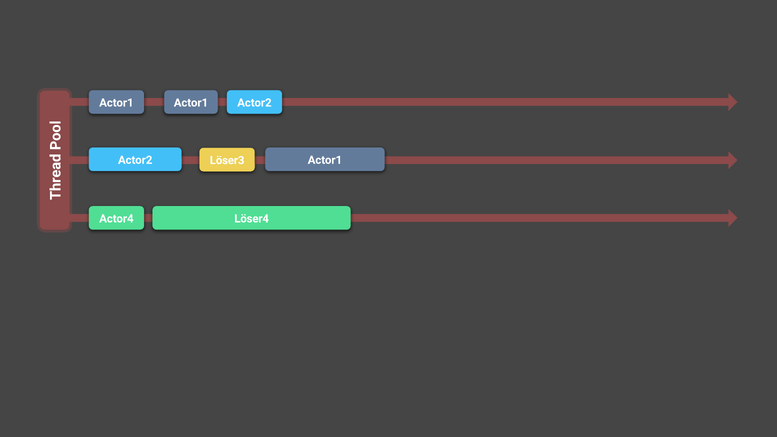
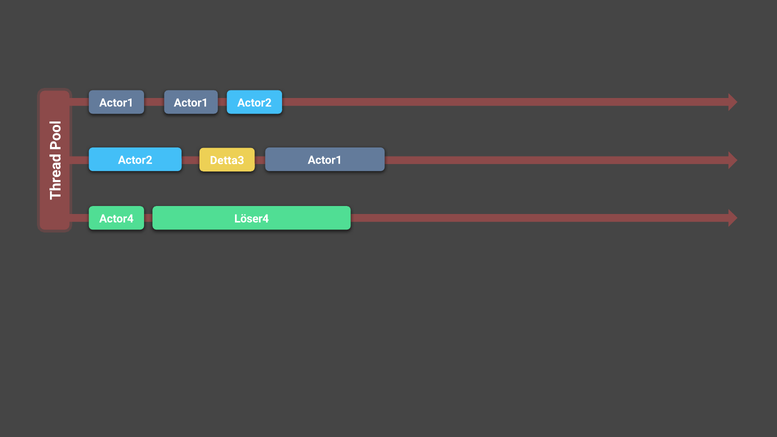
Löser3: Löser3 -> Detta3 (227, 160)
